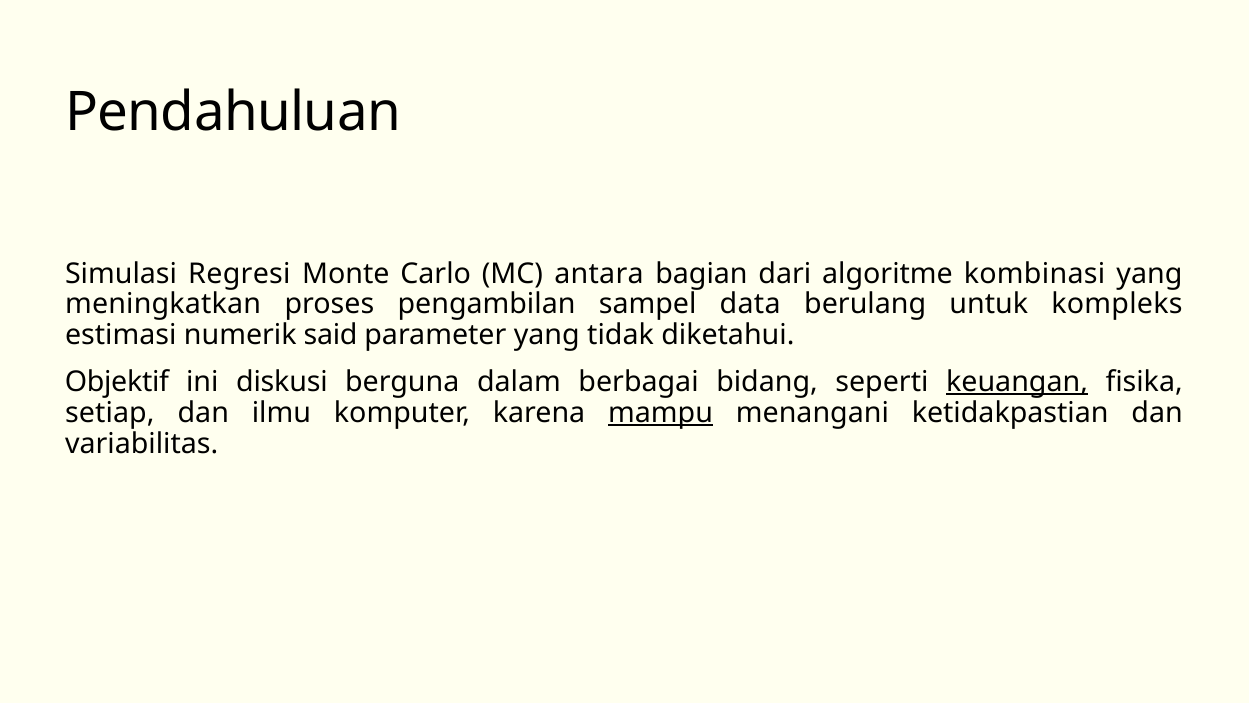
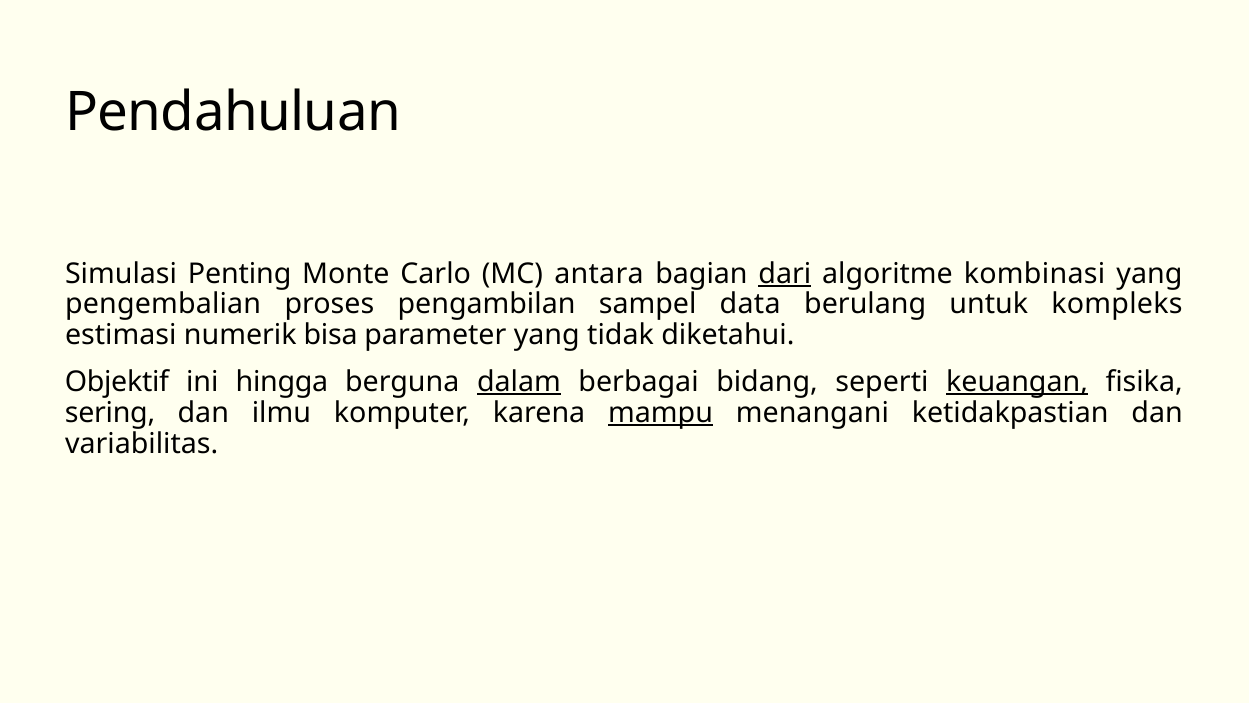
Regresi: Regresi -> Penting (240, 273)
dari underline: none -> present (785, 273)
meningkatkan: meningkatkan -> pengembalian (163, 304)
said: said -> bisa (331, 335)
diskusi: diskusi -> hingga (282, 382)
dalam underline: none -> present (519, 382)
setiap: setiap -> sering (110, 413)
